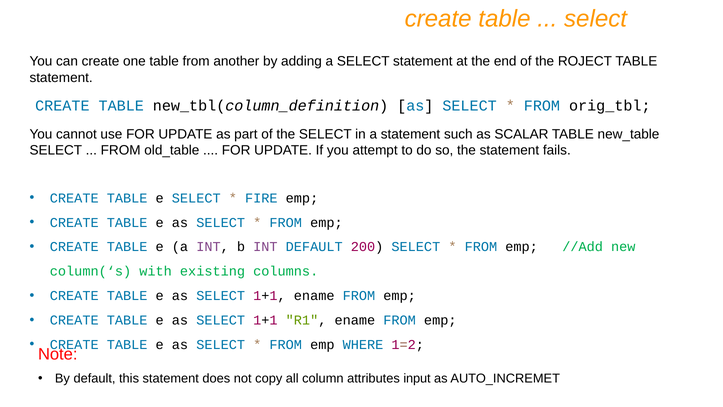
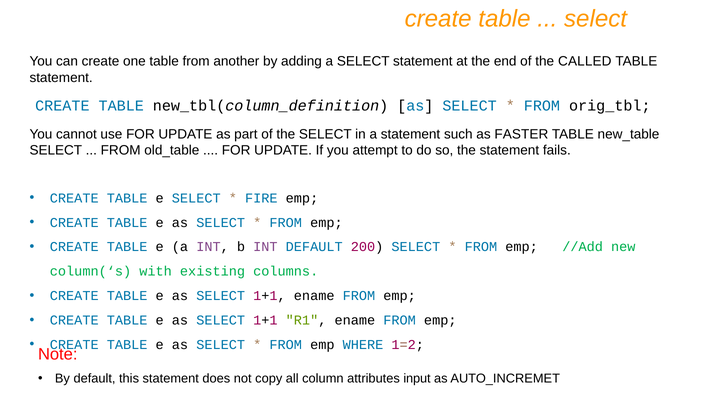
ROJECT: ROJECT -> CALLED (585, 61)
SCALAR: SCALAR -> FASTER (521, 134)
